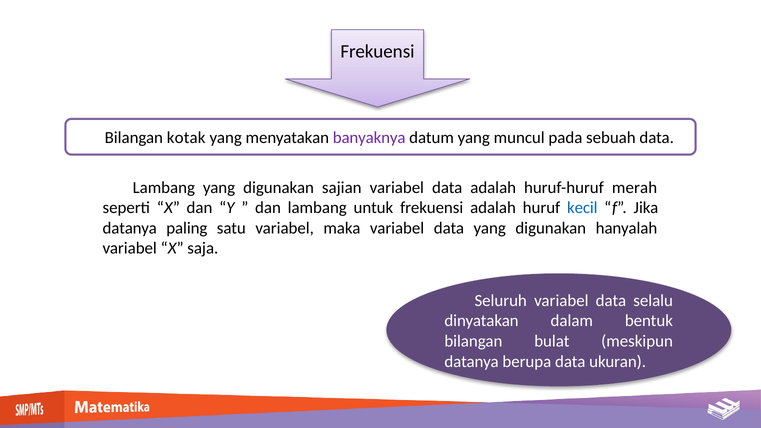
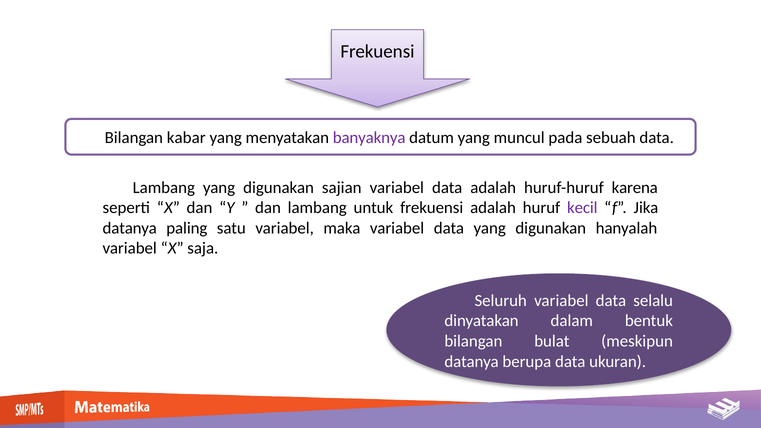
kotak: kotak -> kabar (186, 138)
merah: merah -> karena (635, 187)
kecil colour: blue -> purple (582, 208)
